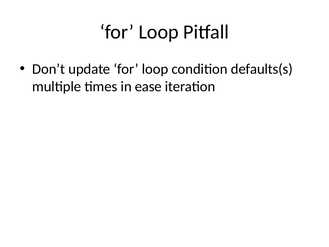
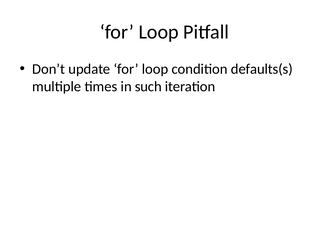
ease: ease -> such (148, 87)
